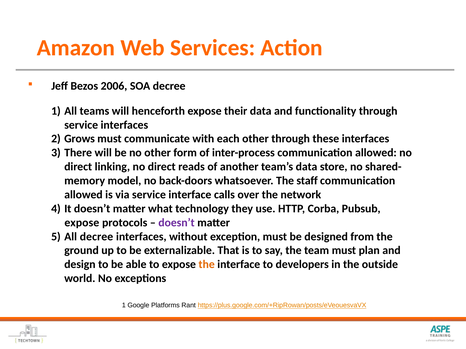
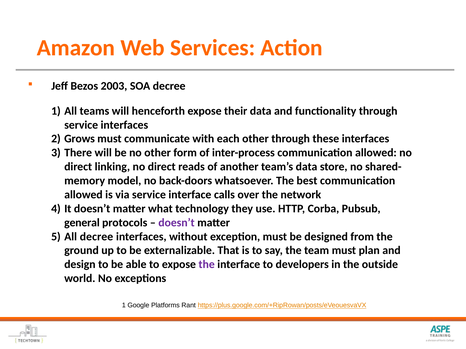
2006: 2006 -> 2003 (114, 86)
staff: staff -> best (307, 181)
expose: expose -> general (82, 223)
the colour: orange -> purple (207, 265)
